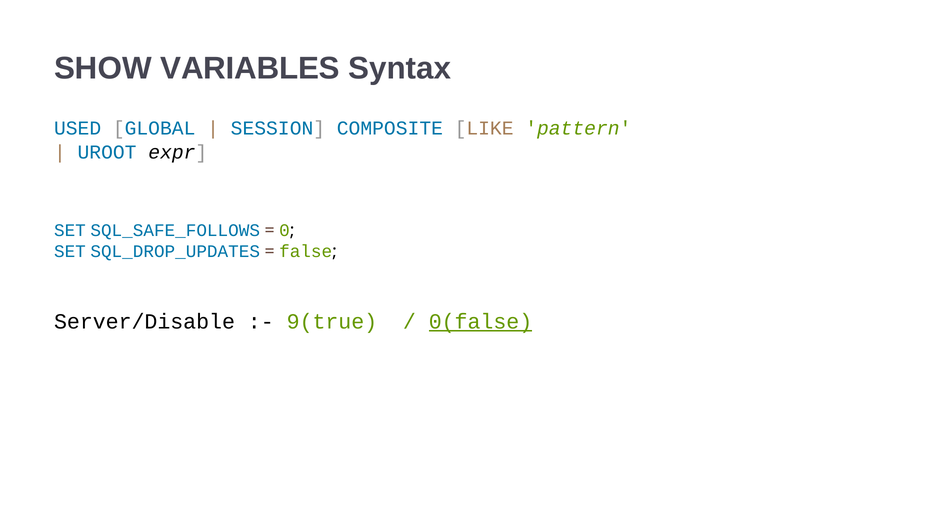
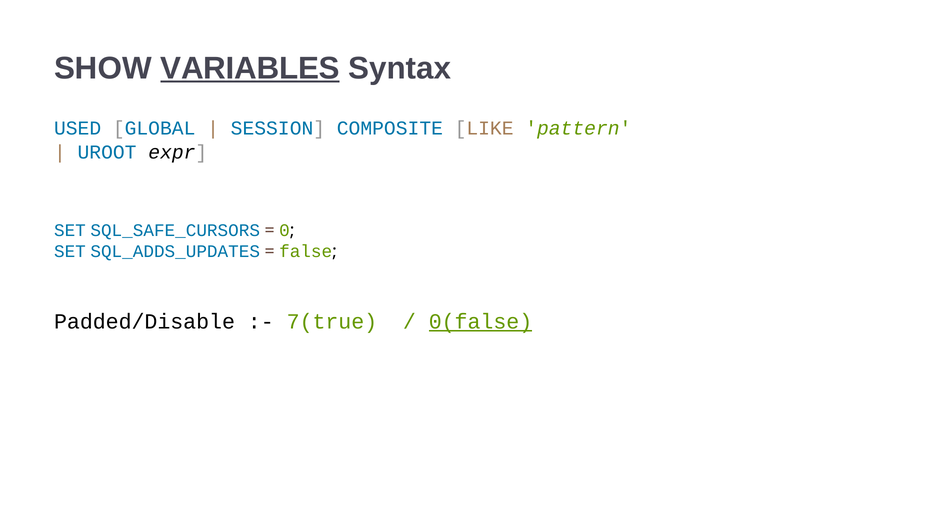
VARIABLES underline: none -> present (250, 68)
SQL_SAFE_FOLLOWS: SQL_SAFE_FOLLOWS -> SQL_SAFE_CURSORS (175, 230)
SQL_DROP_UPDATES: SQL_DROP_UPDATES -> SQL_ADDS_UPDATES (175, 251)
Server/Disable: Server/Disable -> Padded/Disable (144, 322)
9(true: 9(true -> 7(true (332, 322)
